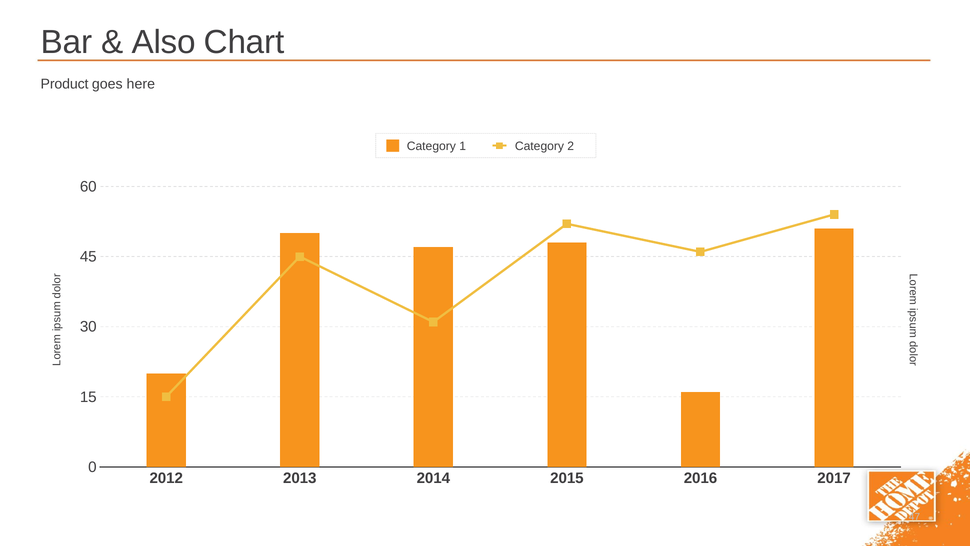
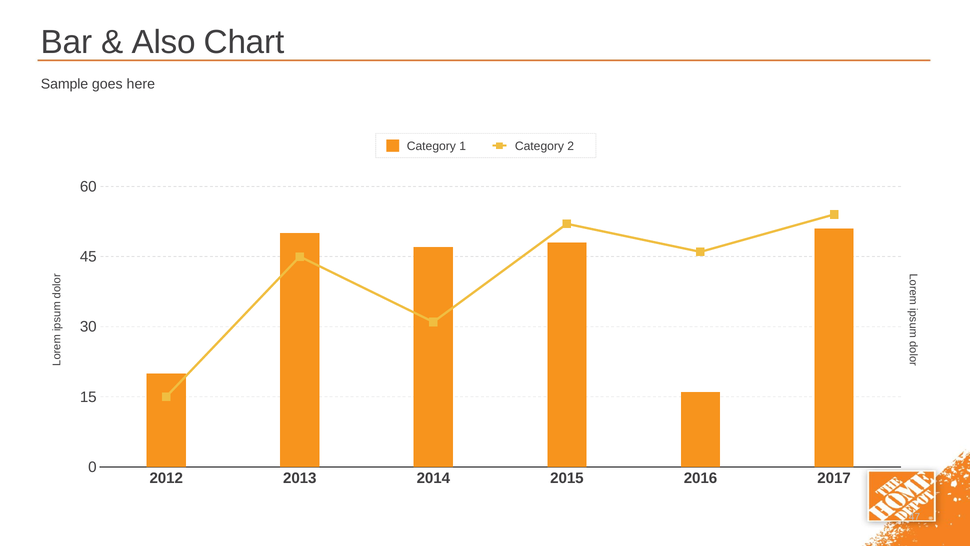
Product: Product -> Sample (65, 84)
